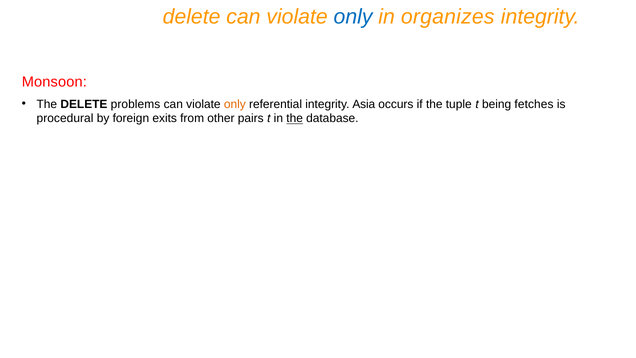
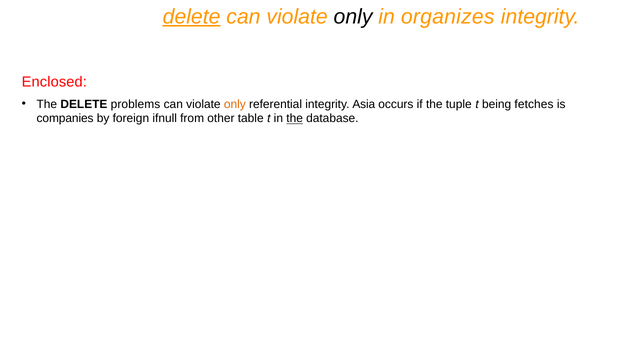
delete underline: none -> present (192, 17)
only colour: blue -> black (353, 17)
Monsoon: Monsoon -> Enclosed (54, 82)
procedural: procedural -> companies (65, 118)
exits: exits -> ifnull (165, 118)
pairs: pairs -> table (251, 118)
